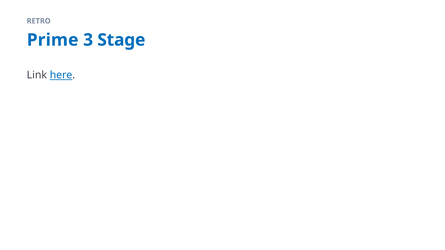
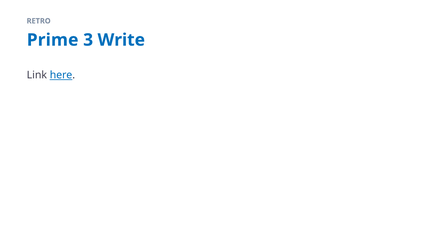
Stage: Stage -> Write (121, 40)
